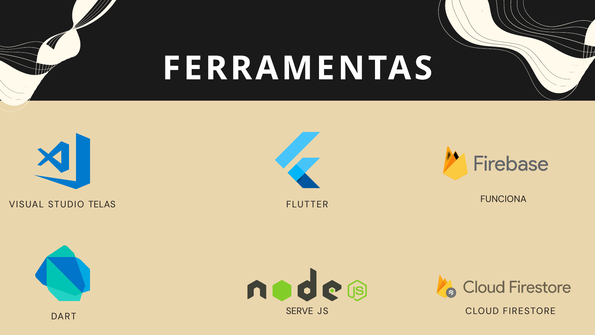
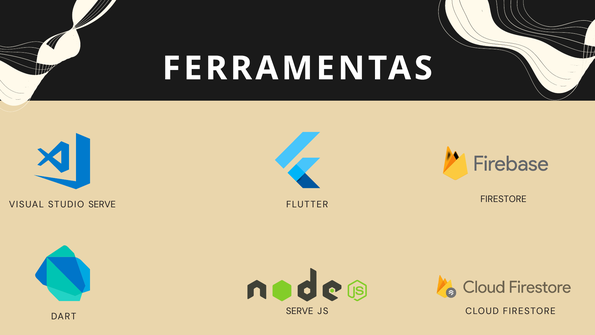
FUNCIONA: FUNCIONA -> FIRESTORE (503, 199)
STUDIO TELAS: TELAS -> SERVE (102, 204)
